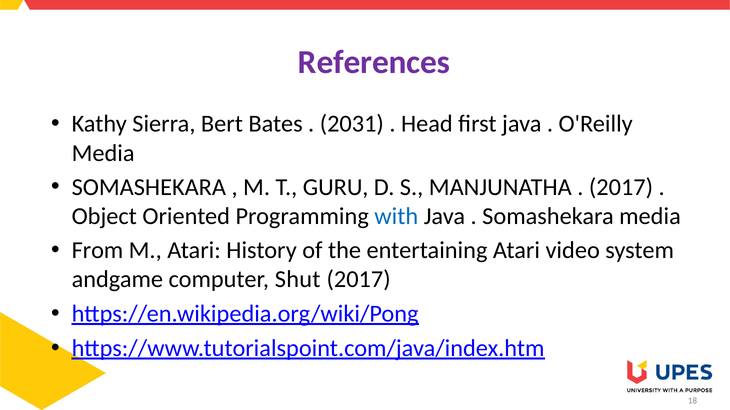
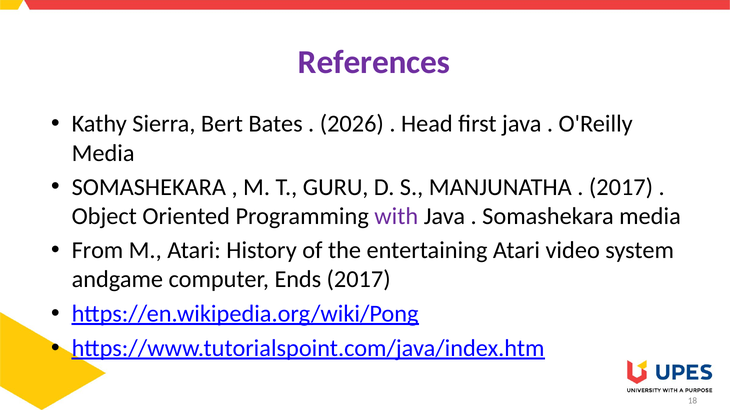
2031: 2031 -> 2026 (352, 124)
with colour: blue -> purple (396, 217)
Shut: Shut -> Ends (298, 280)
